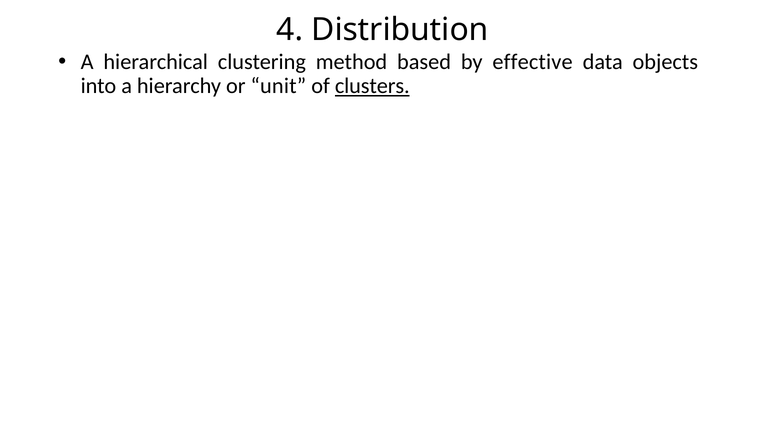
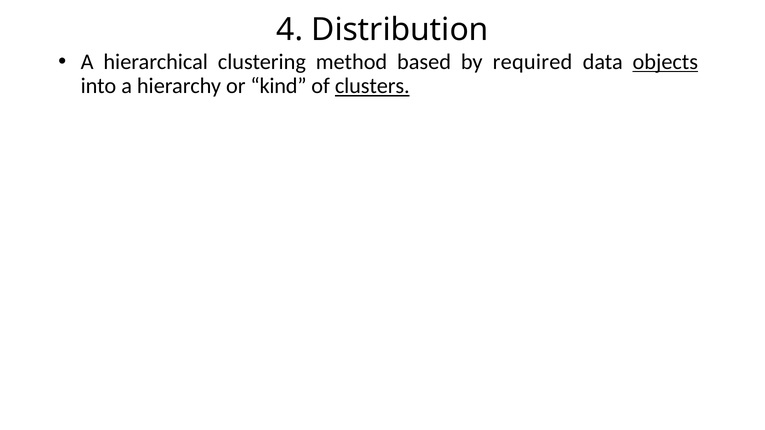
effective: effective -> required (533, 62)
objects underline: none -> present (665, 62)
unit: unit -> kind (279, 86)
